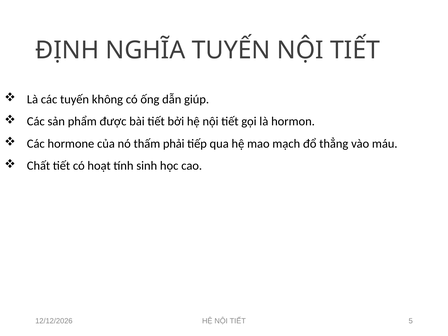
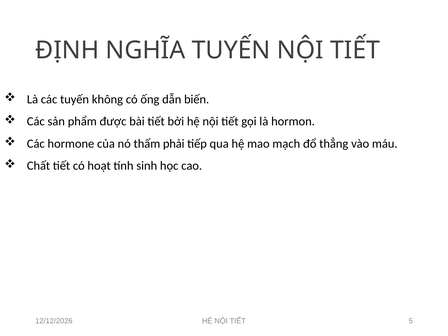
giúp: giúp -> biến (197, 99)
